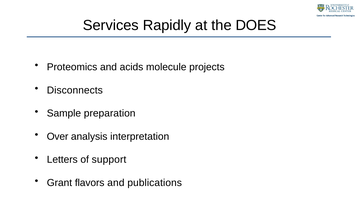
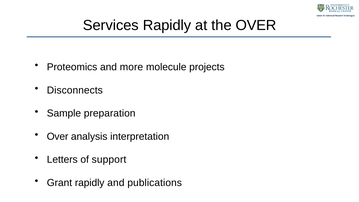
the DOES: DOES -> OVER (256, 25)
acids: acids -> more (131, 67)
Grant flavors: flavors -> rapidly (90, 183)
